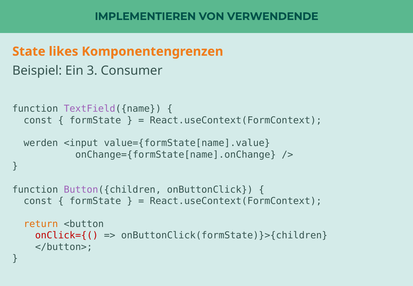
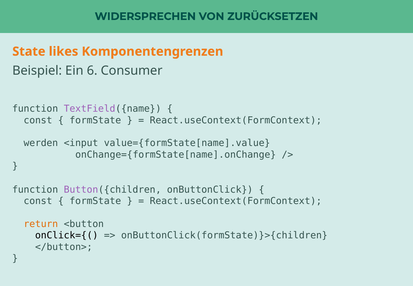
IMPLEMENTIEREN: IMPLEMENTIEREN -> WIDERSPRECHEN (145, 16)
VERWENDENDE: VERWENDENDE -> ZURÜCKSETZEN (273, 16)
3: 3 -> 6 (92, 70)
onClick={( colour: red -> black (67, 235)
